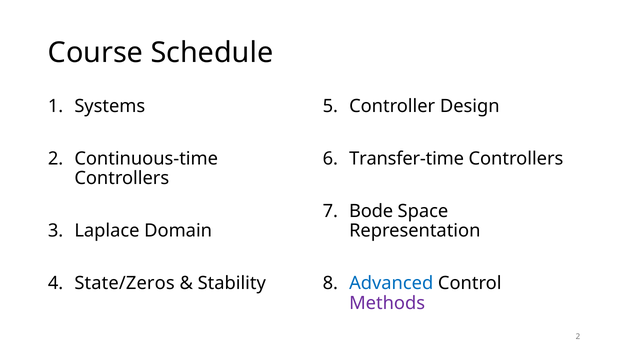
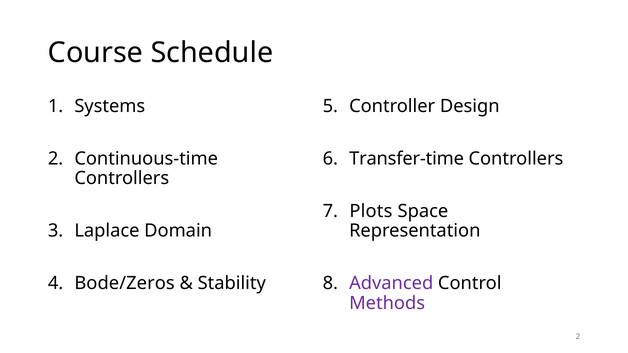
Bode: Bode -> Plots (371, 211)
State/Zeros: State/Zeros -> Bode/Zeros (125, 284)
Advanced colour: blue -> purple (391, 284)
